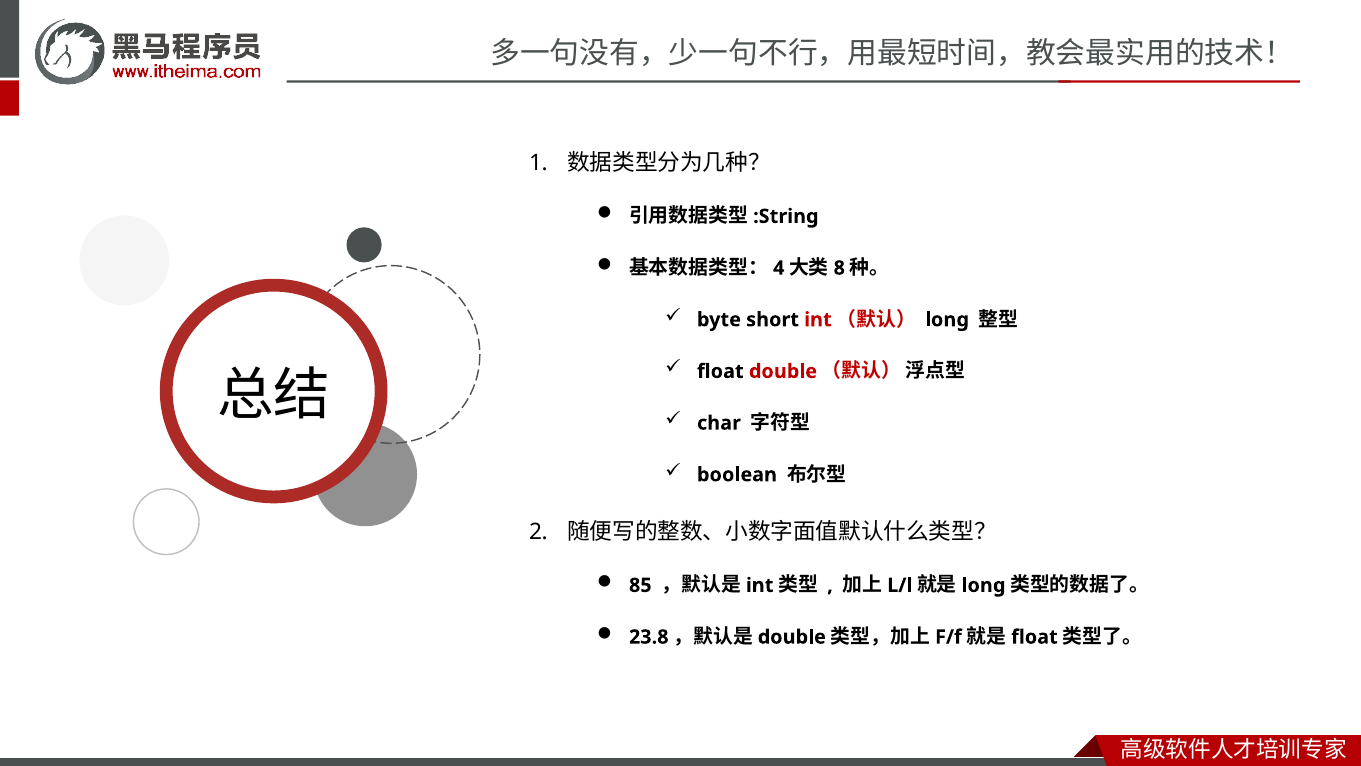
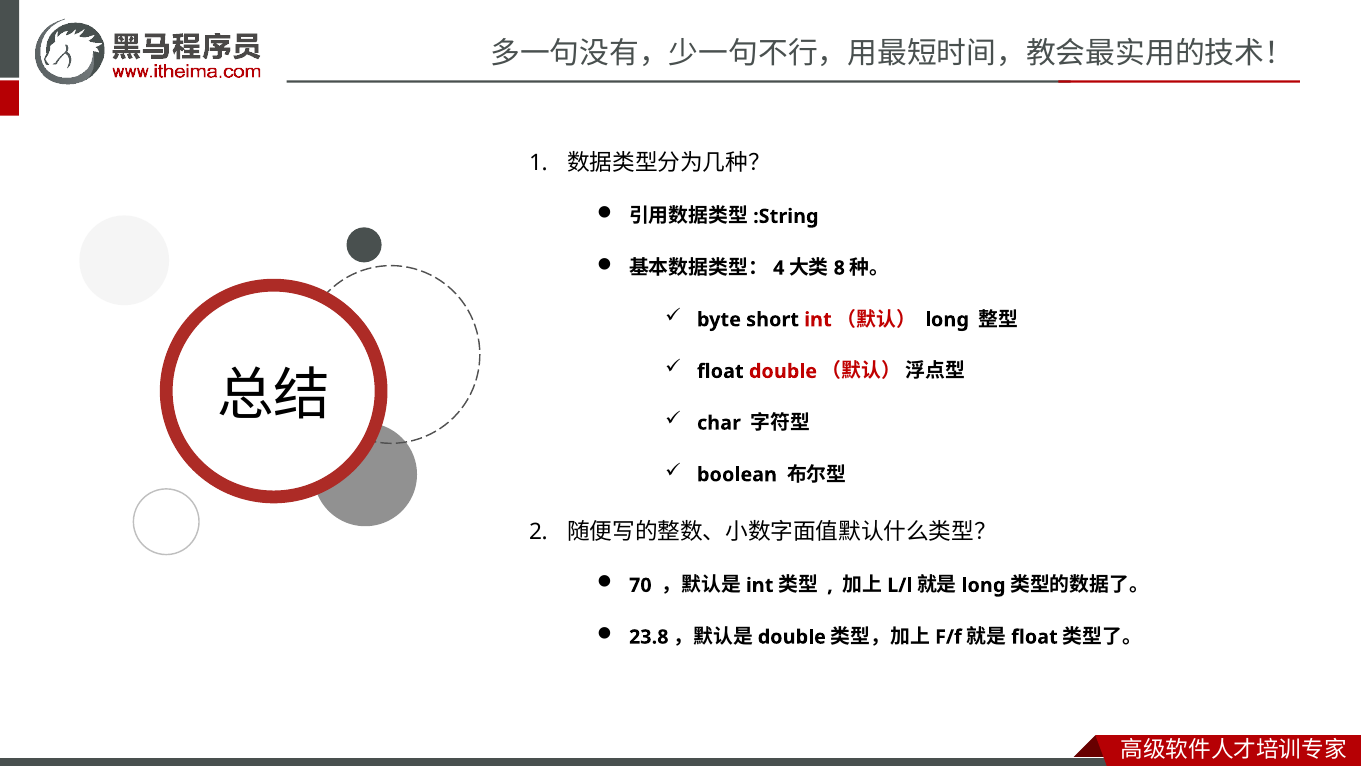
85: 85 -> 70 (640, 585)
